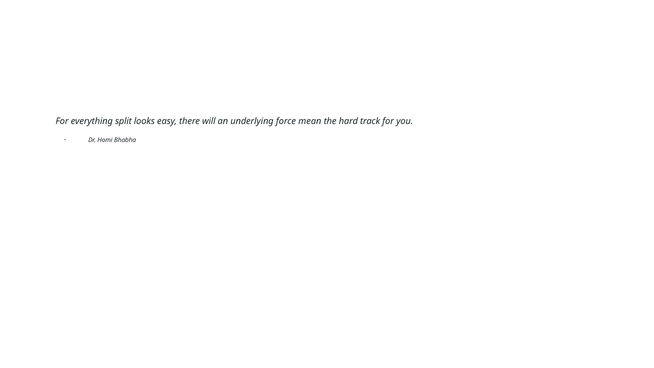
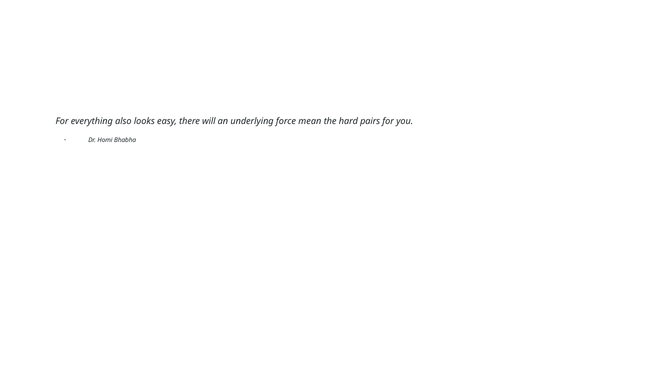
split: split -> also (123, 121)
track: track -> pairs (370, 121)
